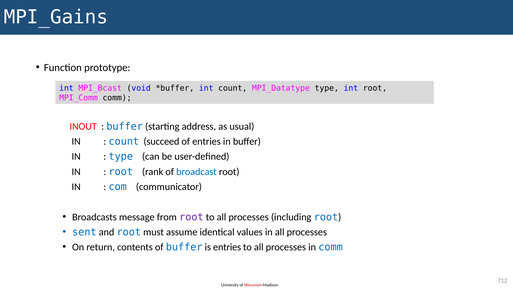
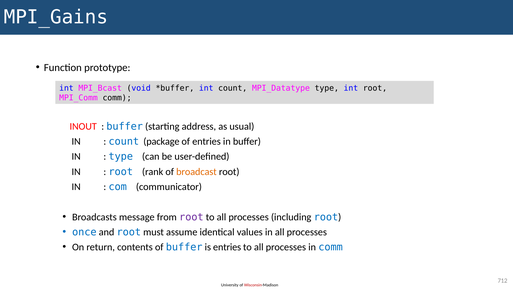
succeed: succeed -> package (161, 141)
broadcast colour: blue -> orange (196, 171)
sent: sent -> once (84, 232)
